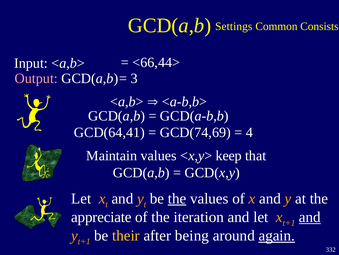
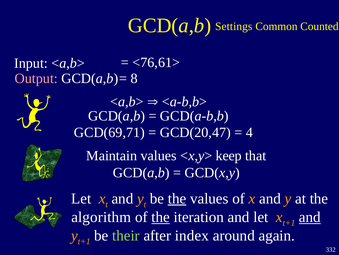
Consists: Consists -> Counted (319, 26)
<66,44>: <66,44> -> <76,61> (156, 62)
3: 3 -> 8 (134, 78)
GCD(64,41: GCD(64,41 -> GCD(69,71 (109, 132)
GCD(74,69: GCD(74,69 -> GCD(20,47 (195, 132)
appreciate: appreciate -> algorithm (101, 216)
the underline: none -> present (161, 216)
their colour: yellow -> light green (126, 235)
being: being -> index (192, 235)
again underline: present -> none (277, 235)
